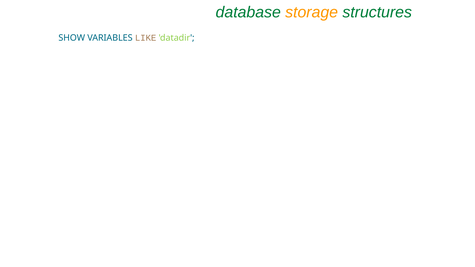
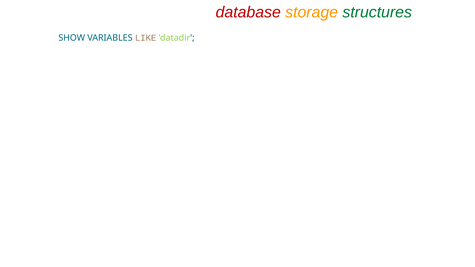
database colour: green -> red (248, 12)
